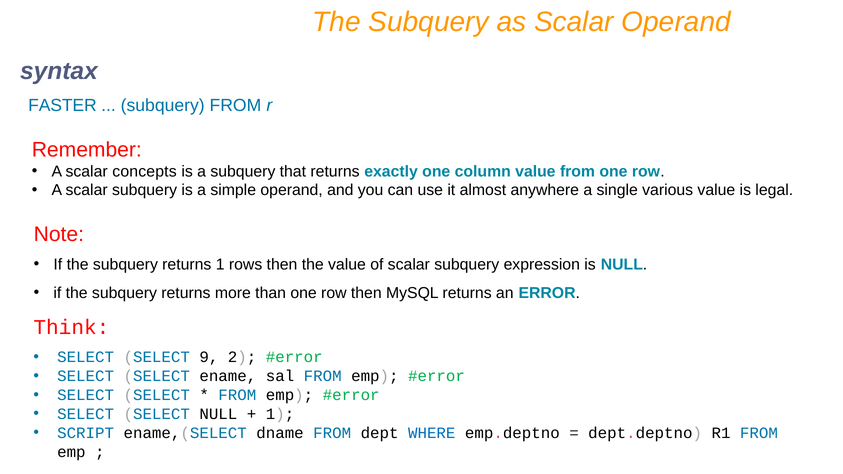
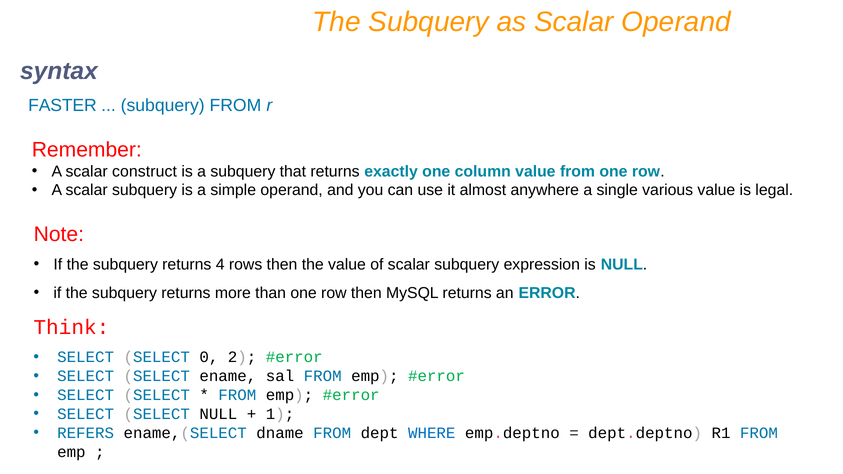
concepts: concepts -> construct (145, 171)
returns 1: 1 -> 4 (220, 264)
9: 9 -> 0 (209, 357)
SCRIPT: SCRIPT -> REFERS (86, 433)
